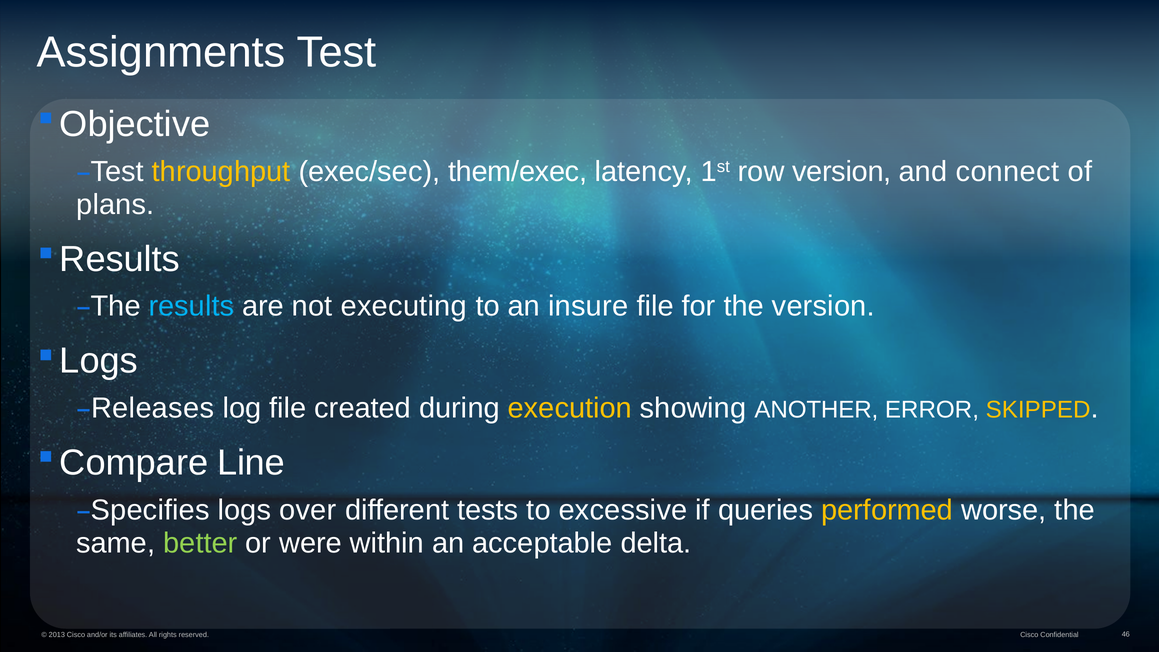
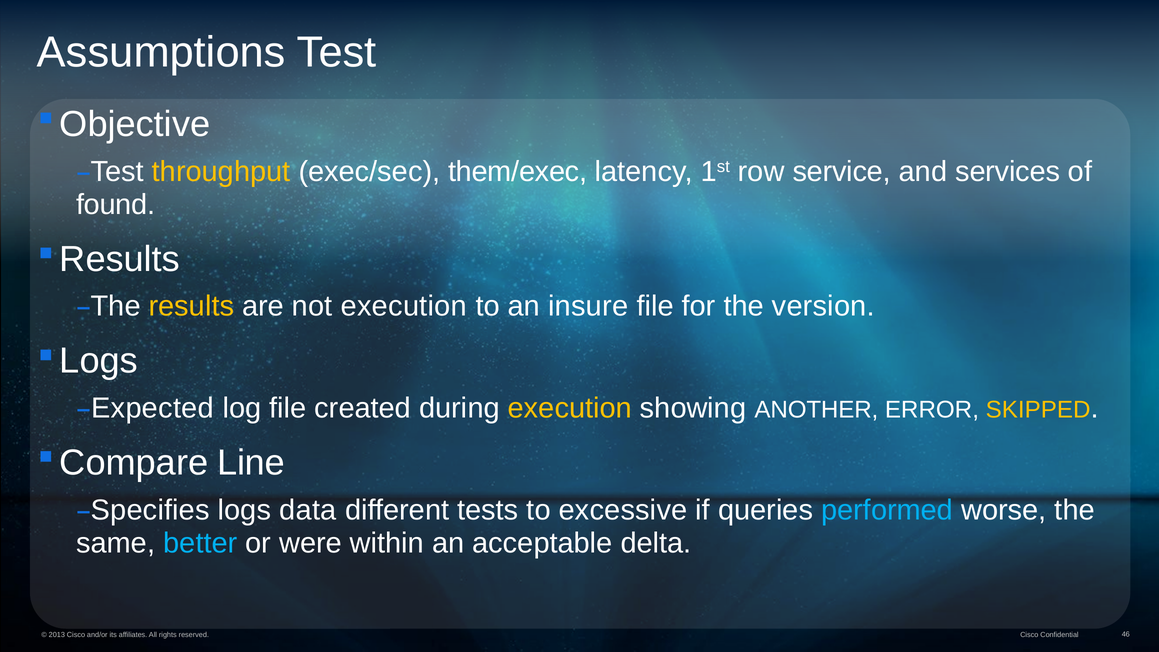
Assignments: Assignments -> Assumptions (161, 53)
row version: version -> service (842, 172)
connect: connect -> services (1008, 172)
plans: plans -> found (116, 205)
results colour: light blue -> yellow (191, 306)
not executing: executing -> execution (404, 306)
Releases: Releases -> Expected (153, 408)
over: over -> data (308, 510)
performed colour: yellow -> light blue (887, 510)
better colour: light green -> light blue (200, 543)
